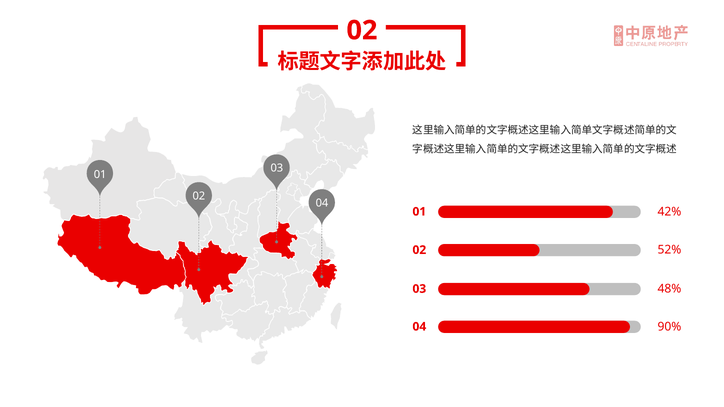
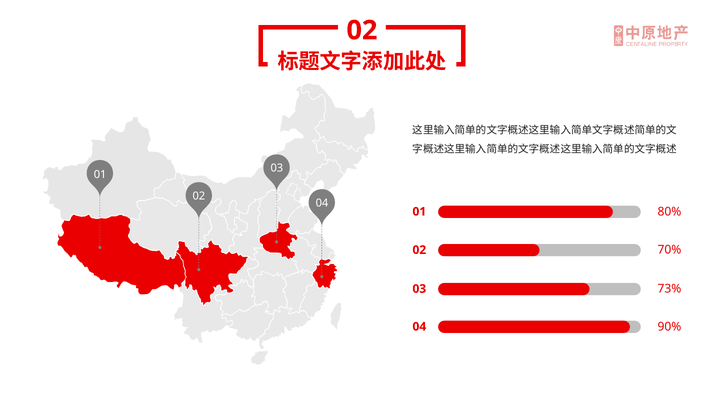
42%: 42% -> 80% (669, 212)
52%: 52% -> 70% (669, 250)
48%: 48% -> 73% (669, 289)
